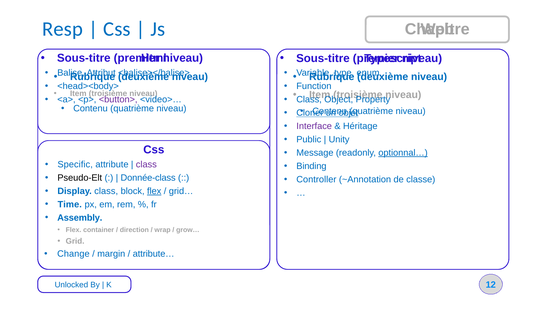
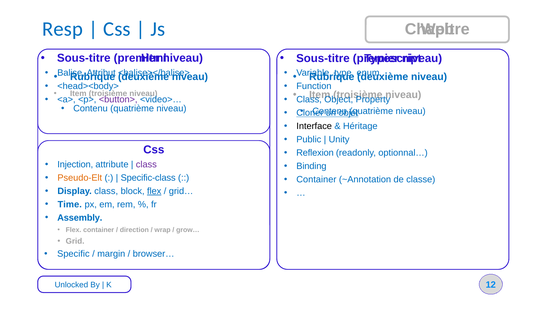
Interface colour: purple -> black (314, 126)
Message: Message -> Reflexion (315, 153)
optionnal… underline: present -> none (403, 153)
Specific: Specific -> Injection (75, 165)
Pseudo-Elt colour: black -> orange (80, 178)
Donnée-class: Donnée-class -> Specific-class (148, 178)
Controller: Controller -> Container (316, 180)
Change: Change -> Specific (73, 254)
attribute…: attribute… -> browser… (154, 254)
